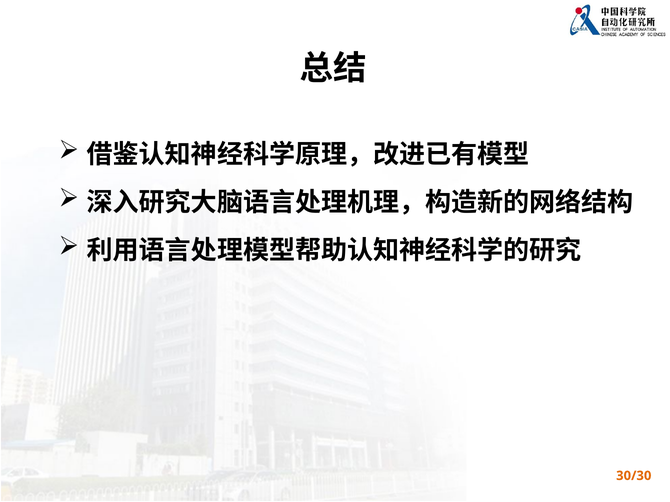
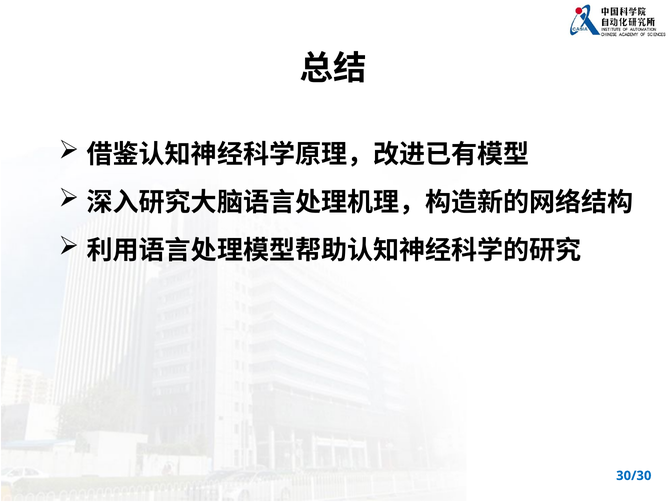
30/30 colour: orange -> blue (634, 476)
